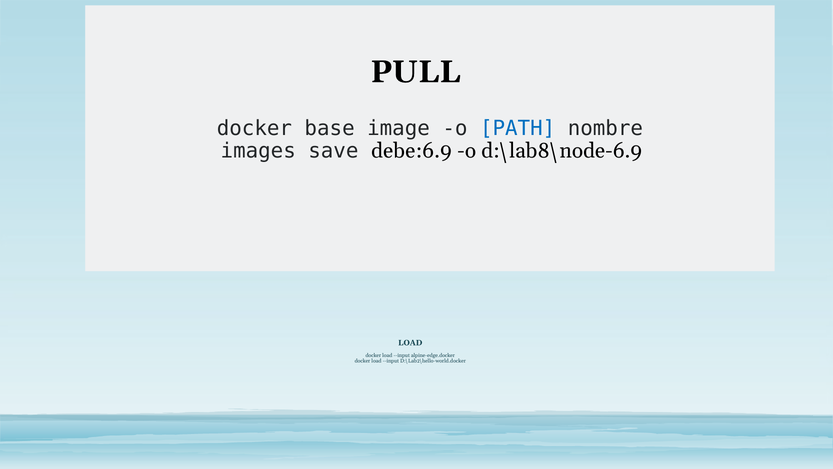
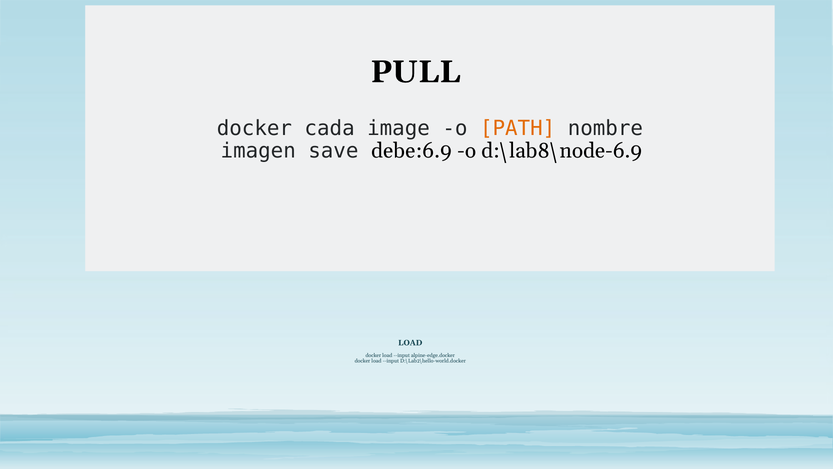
base: base -> cada (330, 128)
PATH colour: blue -> orange (518, 128)
images: images -> imagen (258, 150)
